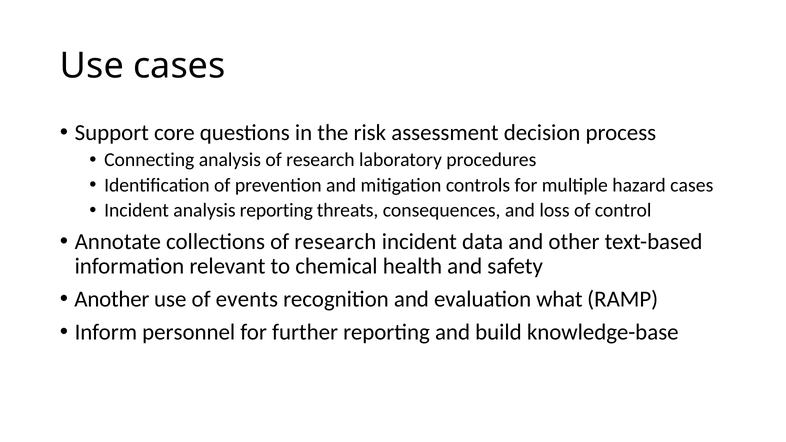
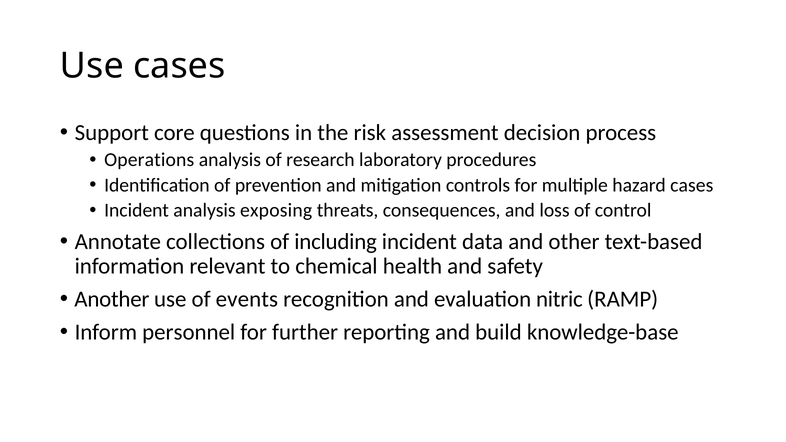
Connecting: Connecting -> Operations (149, 160)
analysis reporting: reporting -> exposing (276, 211)
collections of research: research -> including (336, 242)
what: what -> nitric (559, 299)
